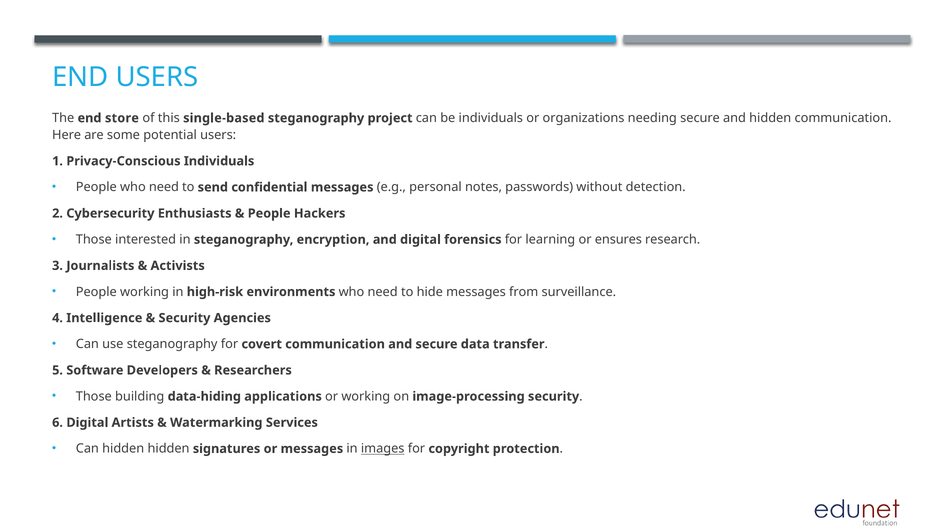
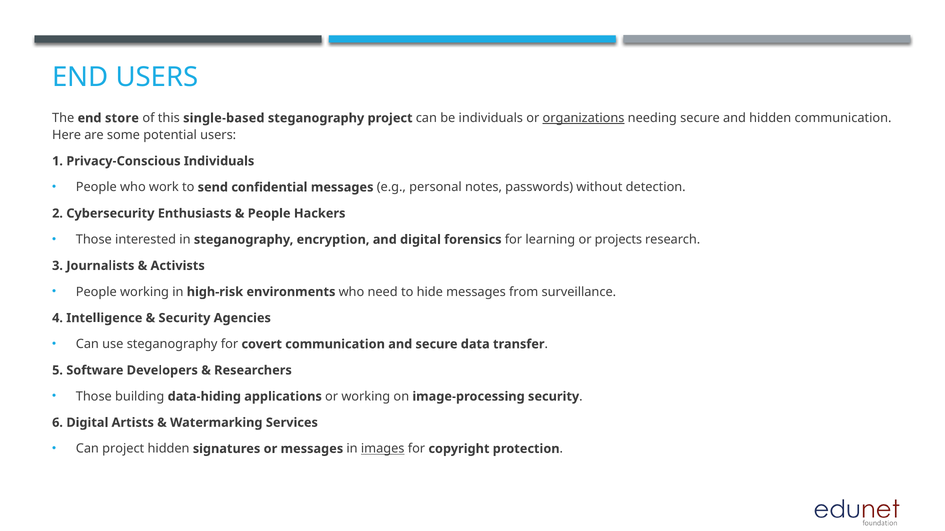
organizations underline: none -> present (584, 118)
People who need: need -> work (164, 187)
ensures: ensures -> projects (618, 240)
Can hidden: hidden -> project (123, 449)
